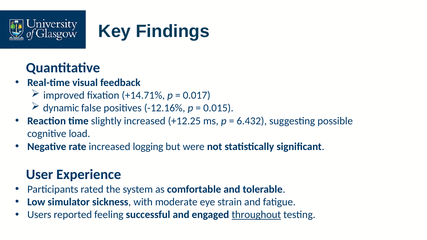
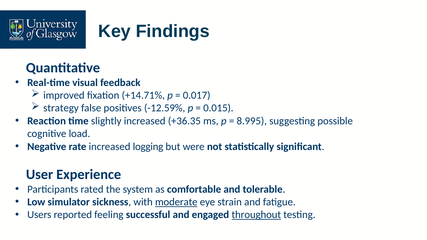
dynamic: dynamic -> strategy (61, 108)
-12.16%: -12.16% -> -12.59% (165, 108)
+12.25: +12.25 -> +36.35 (184, 121)
6.432: 6.432 -> 8.995 (252, 121)
moderate underline: none -> present (176, 202)
